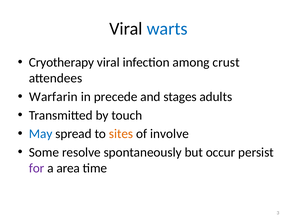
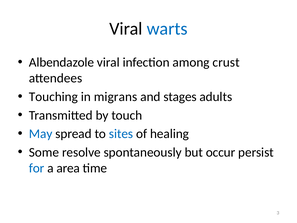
Cryotherapy: Cryotherapy -> Albendazole (62, 62)
Warfarin: Warfarin -> Touching (53, 97)
precede: precede -> migrans (116, 97)
sites colour: orange -> blue (121, 134)
involve: involve -> healing (170, 134)
for colour: purple -> blue (37, 168)
